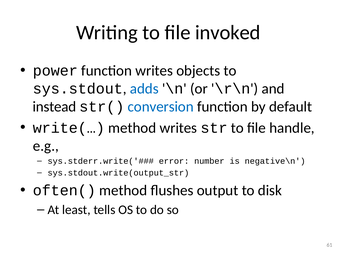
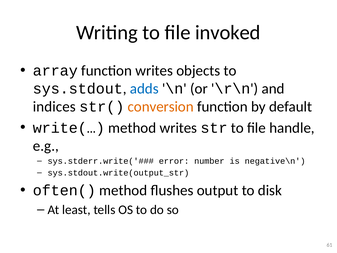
power: power -> array (55, 71)
instead: instead -> indices (54, 107)
conversion colour: blue -> orange (161, 107)
